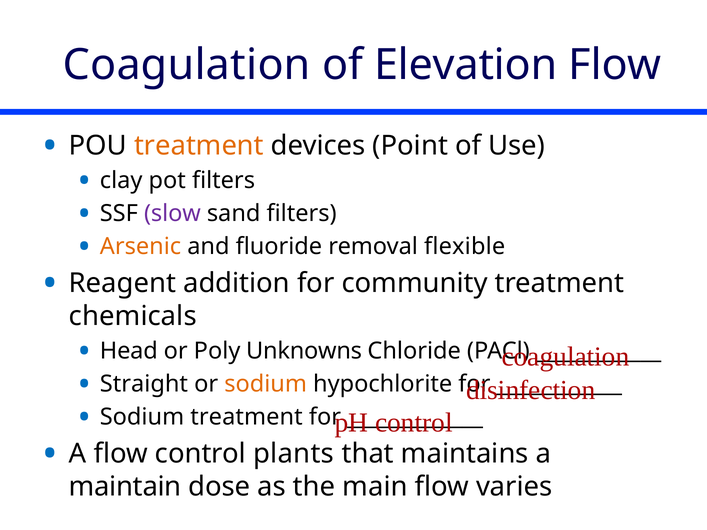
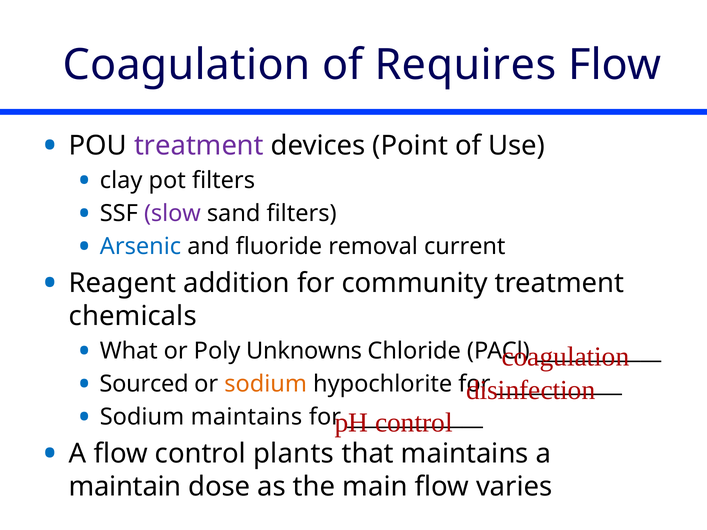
Elevation: Elevation -> Requires (465, 65)
treatment colour: orange -> purple (199, 146)
Arsenic colour: orange -> blue (141, 247)
flexible: flexible -> current (465, 247)
Head: Head -> What (129, 351)
Straight: Straight -> Sourced (144, 384)
Sodium treatment: treatment -> maintains (246, 417)
